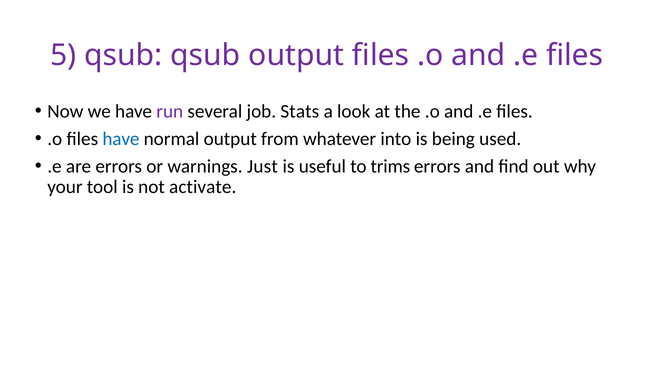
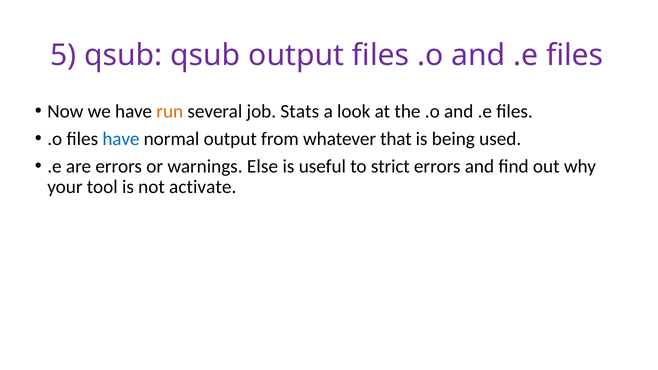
run colour: purple -> orange (170, 111)
into: into -> that (396, 139)
Just: Just -> Else (262, 166)
trims: trims -> strict (390, 166)
